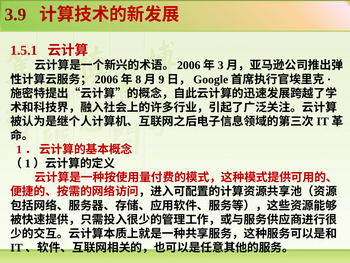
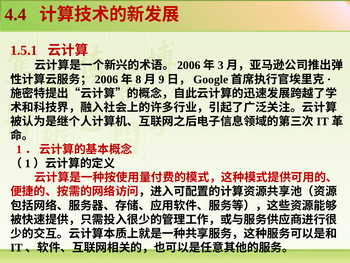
3.9: 3.9 -> 4.4 (16, 15)
